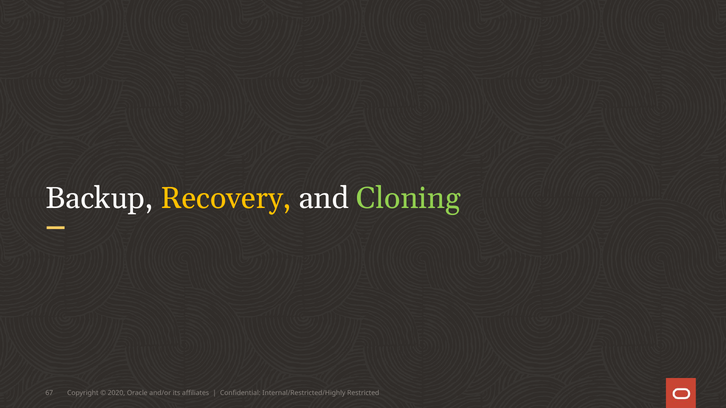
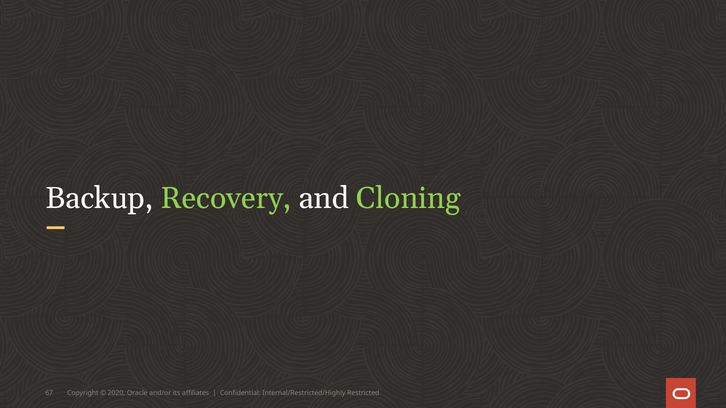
Recovery colour: yellow -> light green (226, 199)
